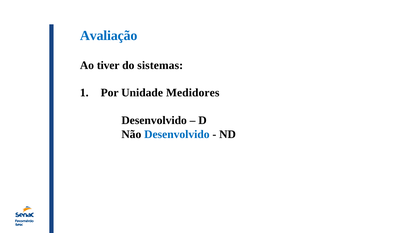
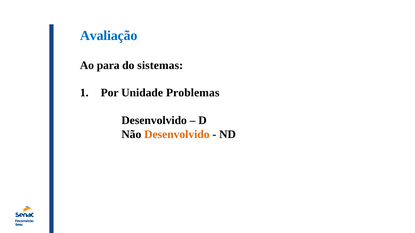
tiver: tiver -> para (108, 65)
Medidores: Medidores -> Problemas (193, 93)
Desenvolvido colour: blue -> orange (177, 135)
